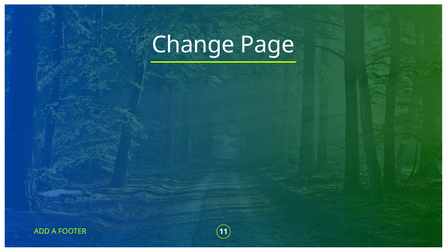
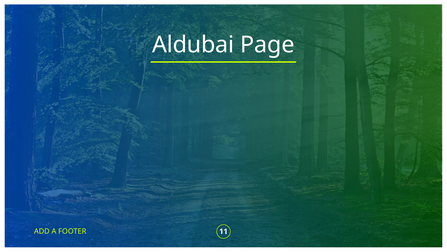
Change: Change -> Aldubai (193, 45)
